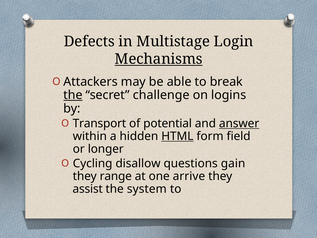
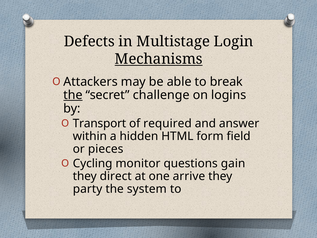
potential: potential -> required (167, 123)
answer underline: present -> none (239, 123)
HTML underline: present -> none (177, 136)
longer: longer -> pieces (106, 149)
disallow: disallow -> monitor (138, 163)
range: range -> direct (116, 176)
assist: assist -> party (88, 189)
